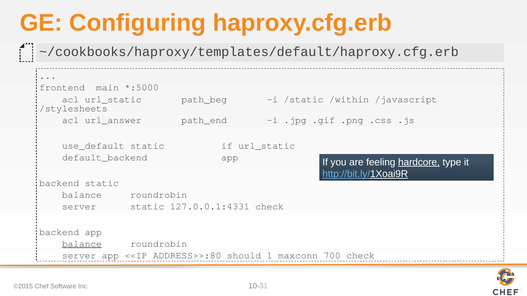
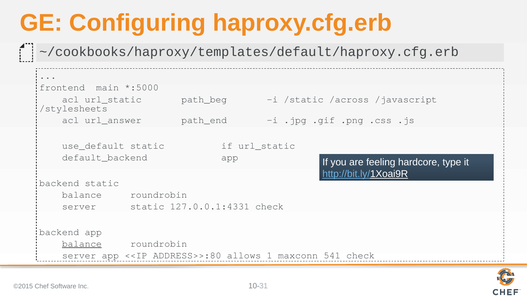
/within: /within -> /across (349, 99)
hardcore underline: present -> none (419, 162)
should: should -> allows (244, 256)
700: 700 -> 541 (332, 256)
